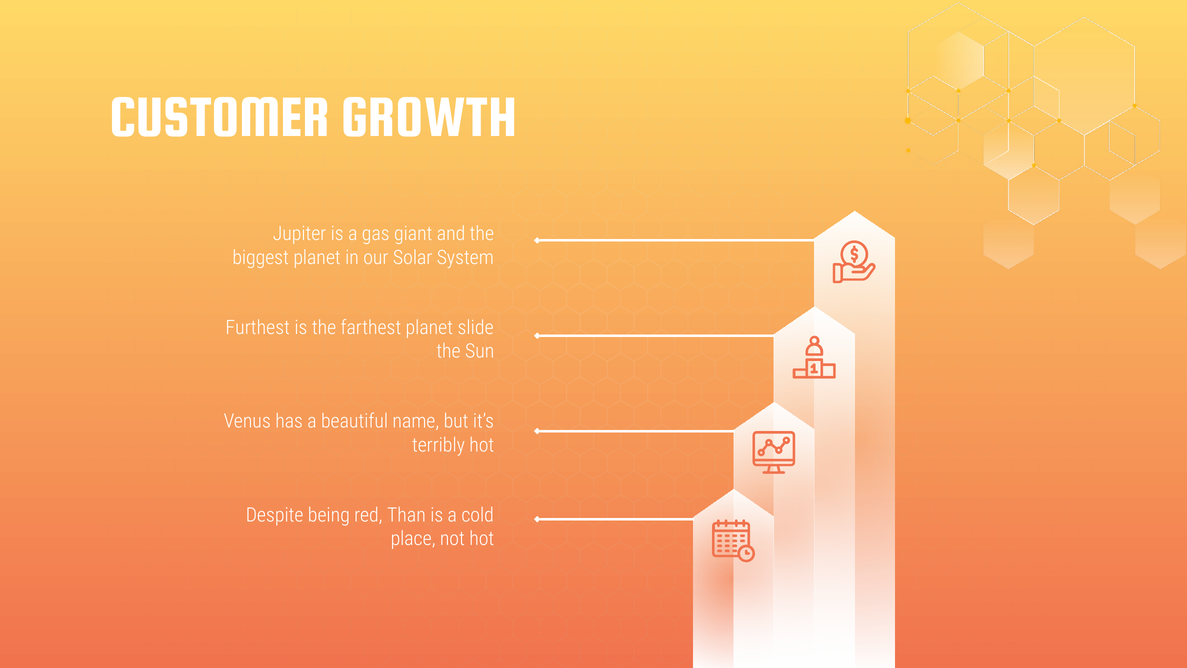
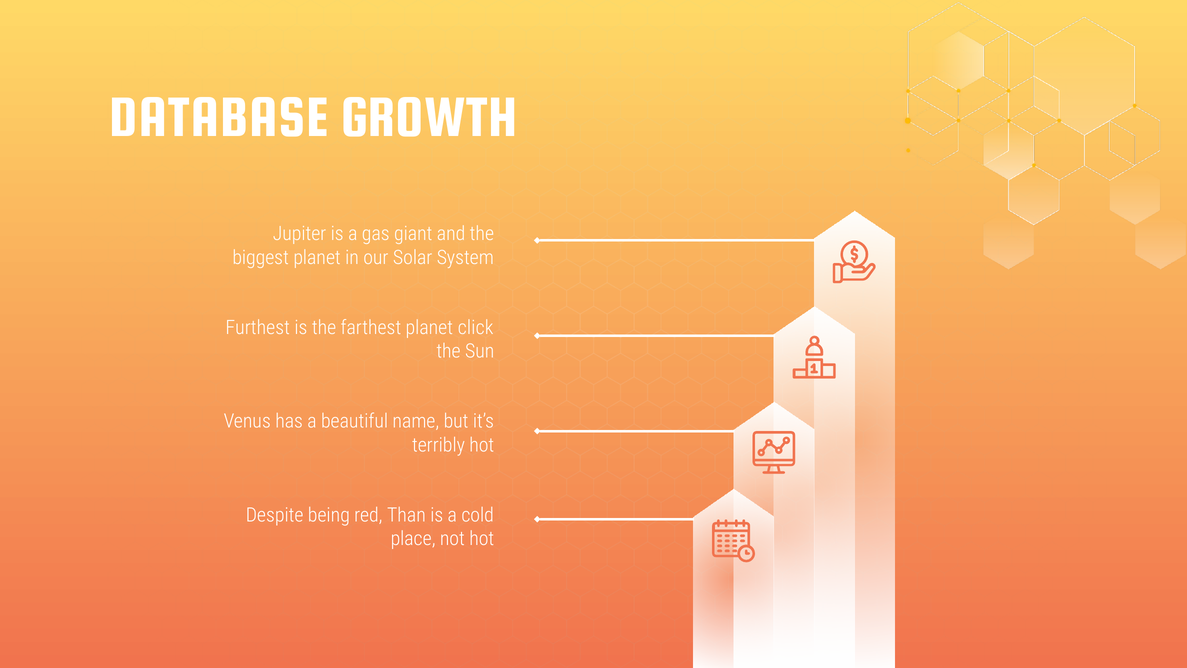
CUSTOMER: CUSTOMER -> DATABASE (219, 117)
slide: slide -> click (476, 327)
